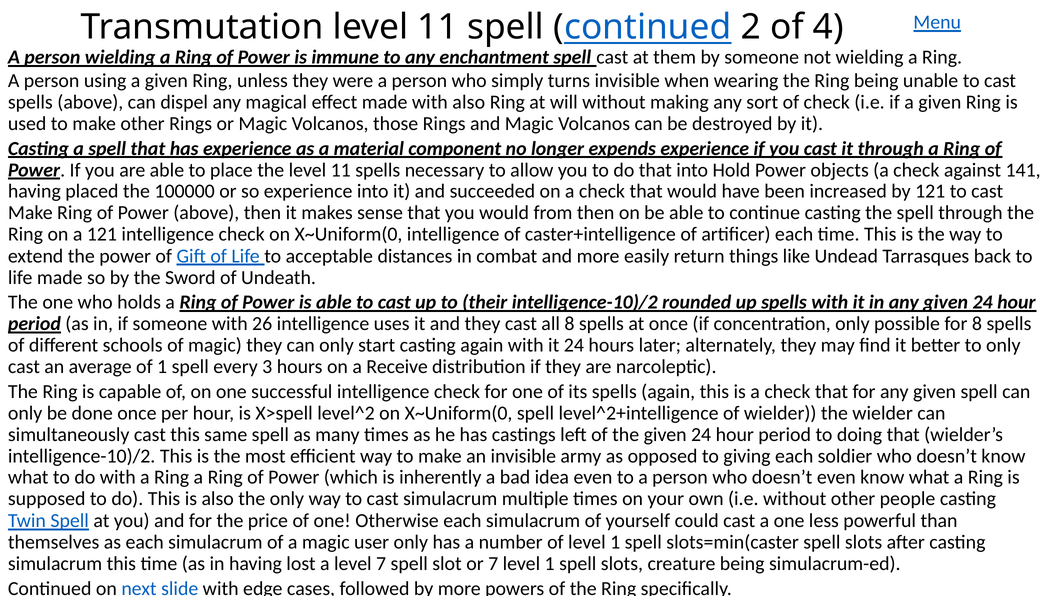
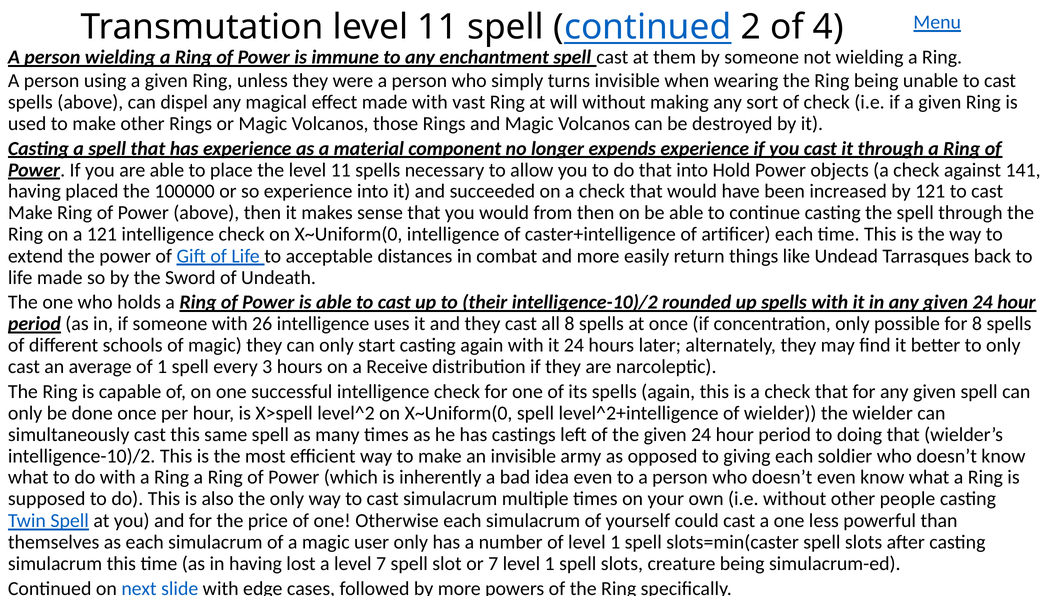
with also: also -> vast (469, 102)
